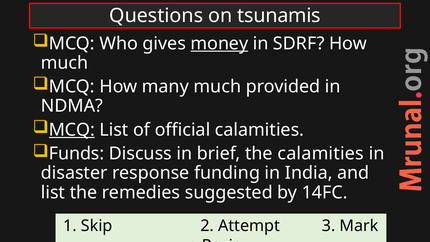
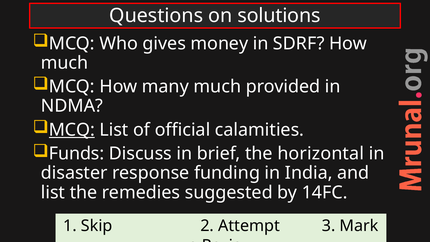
tsunamis: tsunamis -> solutions (279, 16)
money underline: present -> none (219, 43)
the calamities: calamities -> horizontal (321, 154)
